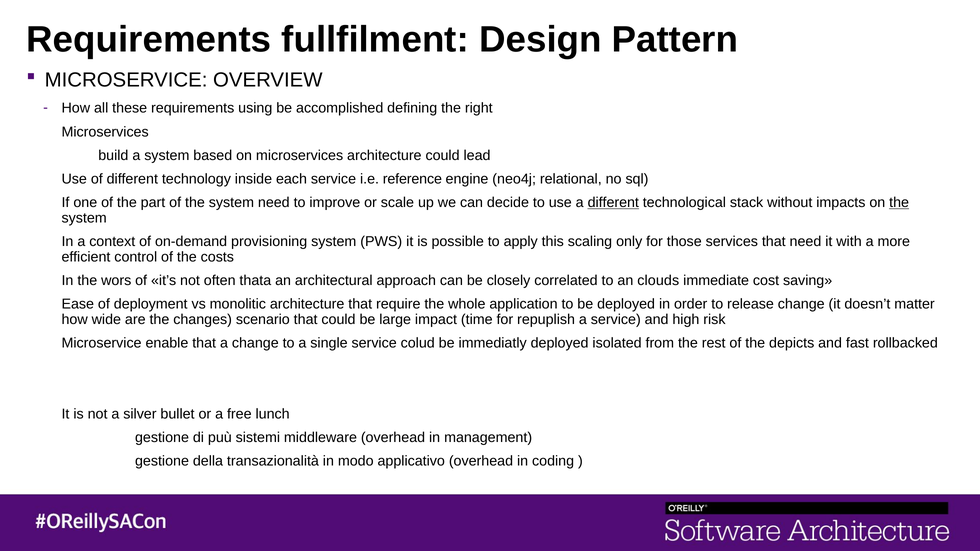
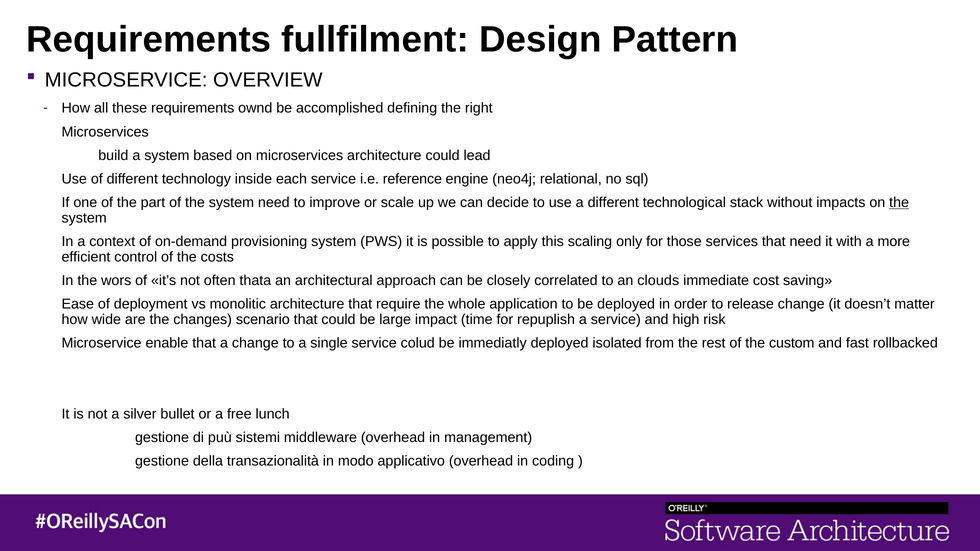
using: using -> ownd (255, 108)
different underline: present -> none (613, 203)
depicts: depicts -> custom (792, 343)
